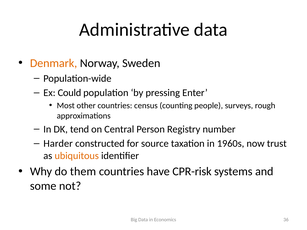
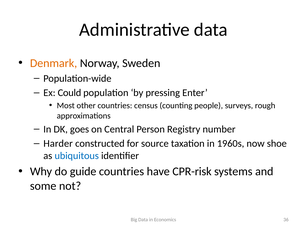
tend: tend -> goes (80, 129)
trust: trust -> shoe (277, 144)
ubiquitous colour: orange -> blue (77, 156)
them: them -> guide (83, 172)
